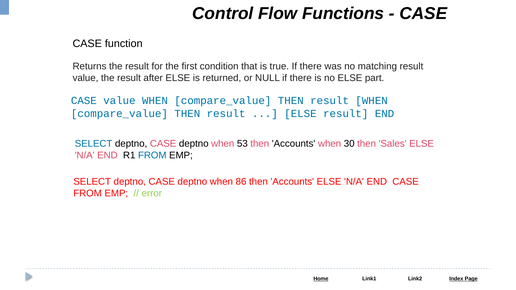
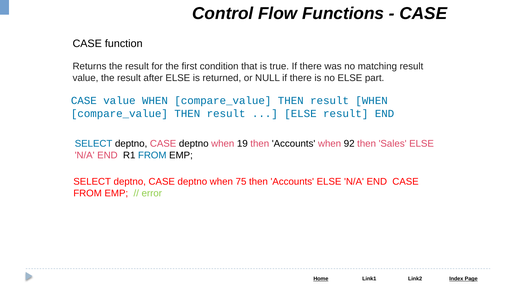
53: 53 -> 19 (242, 144)
30: 30 -> 92 (349, 144)
86: 86 -> 75 (241, 182)
